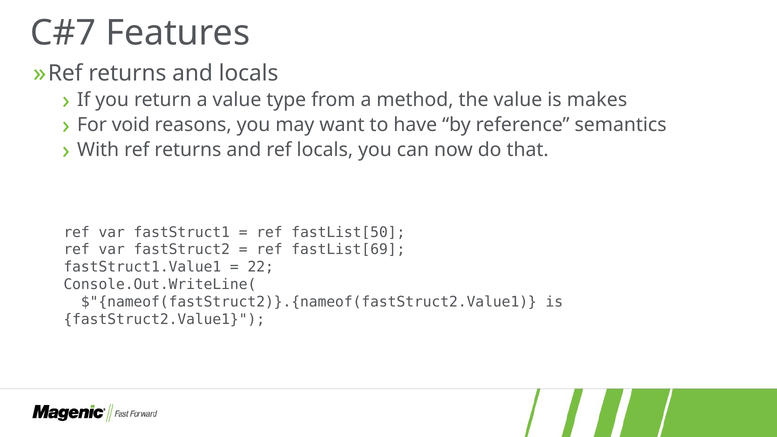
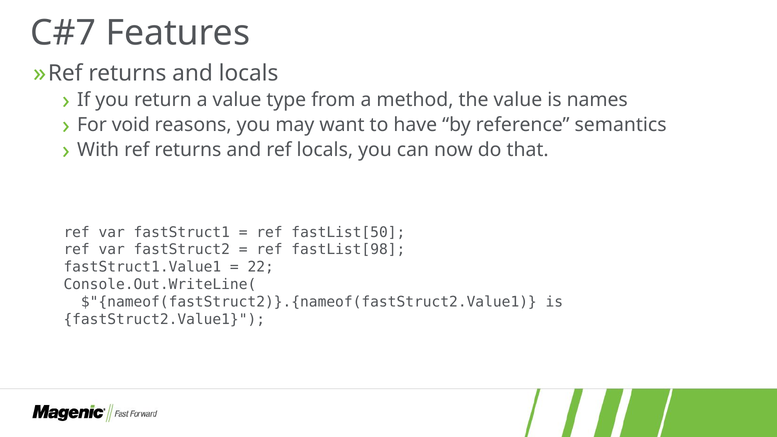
makes: makes -> names (597, 100)
fastList[69: fastList[69 -> fastList[98 (348, 250)
